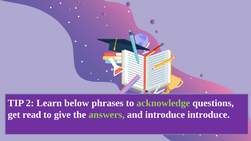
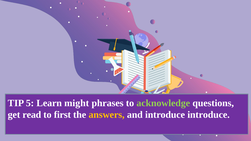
2: 2 -> 5 (30, 103)
below: below -> might (77, 103)
give: give -> first (62, 115)
answers colour: light green -> yellow (107, 115)
